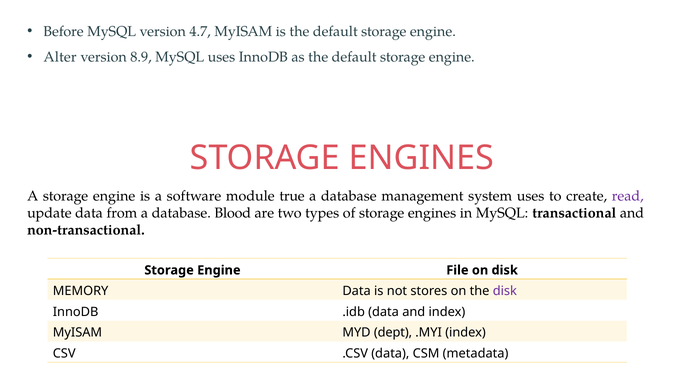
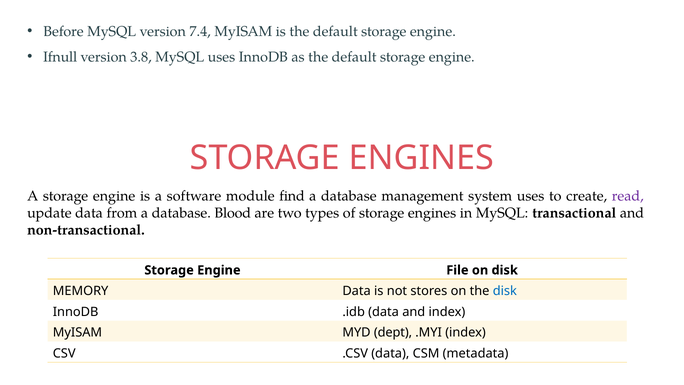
4.7: 4.7 -> 7.4 (200, 31)
Alter: Alter -> Ifnull (60, 57)
8.9: 8.9 -> 3.8 (141, 57)
true: true -> find (292, 196)
disk colour: purple -> blue (505, 291)
